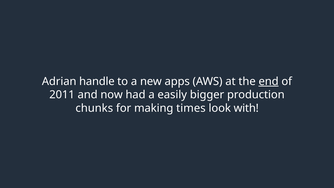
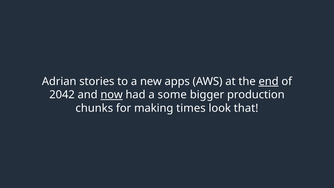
handle: handle -> stories (97, 81)
2011: 2011 -> 2042 (62, 95)
now underline: none -> present (112, 95)
easily: easily -> some (172, 95)
with: with -> that (246, 108)
